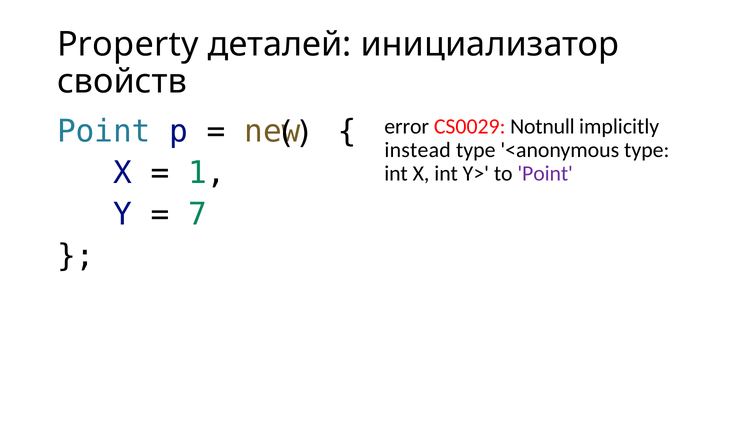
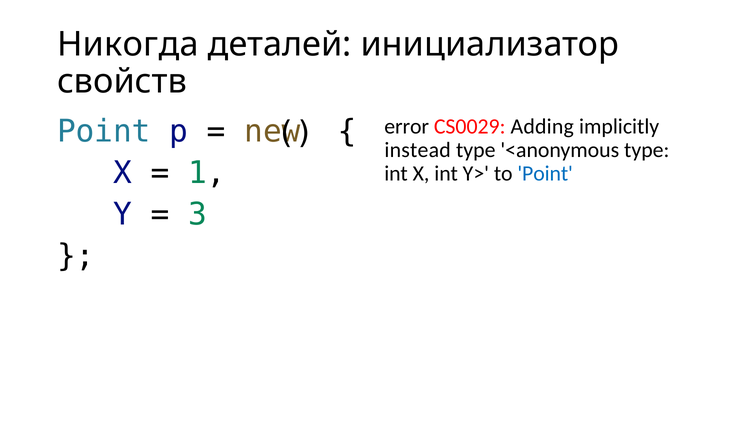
Property: Property -> Никогда (128, 44)
Notnull: Notnull -> Adding (542, 126)
Point colour: purple -> blue (545, 174)
7: 7 -> 3 (197, 214)
